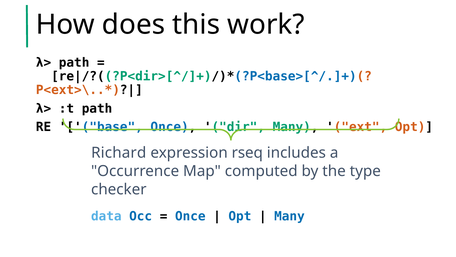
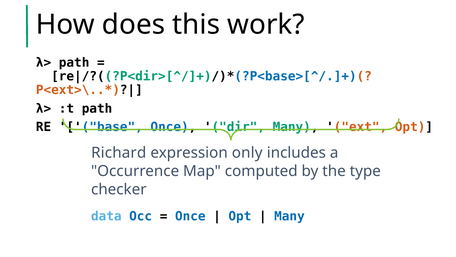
rseq: rseq -> only (247, 153)
